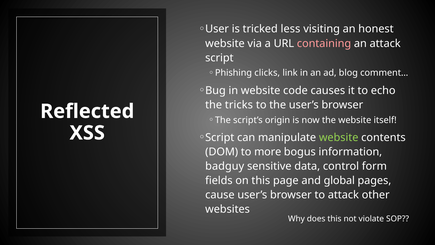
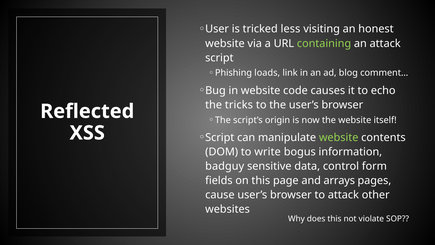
containing colour: pink -> light green (324, 43)
clicks: clicks -> loads (267, 73)
more: more -> write (268, 152)
global: global -> arrays (339, 180)
